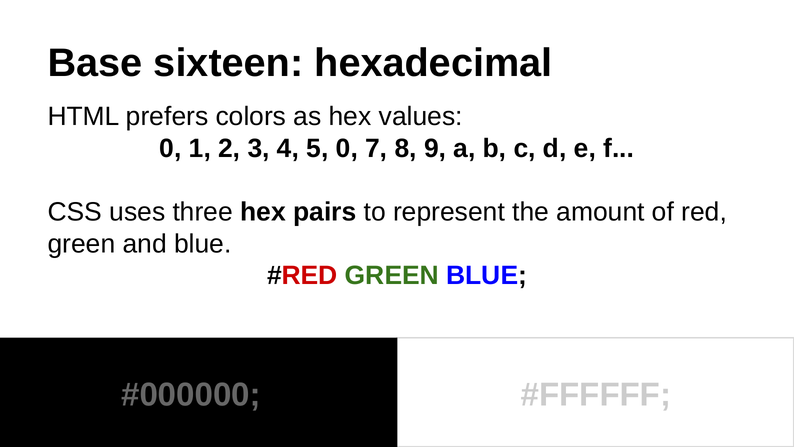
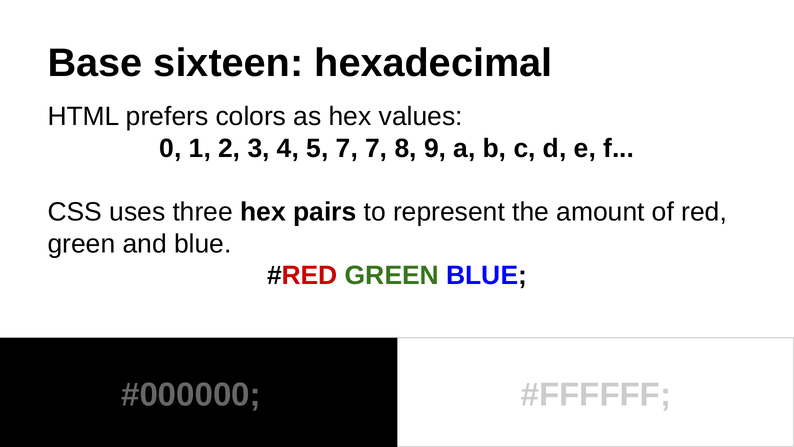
5 0: 0 -> 7 (347, 148)
